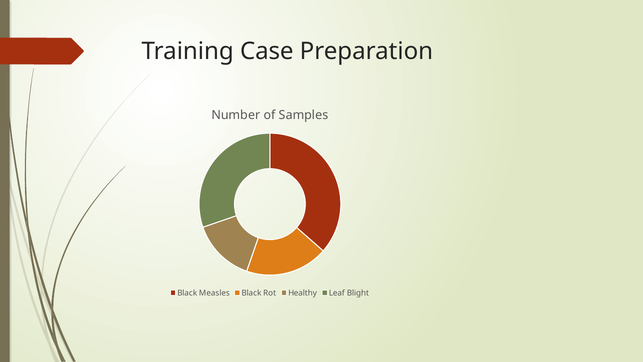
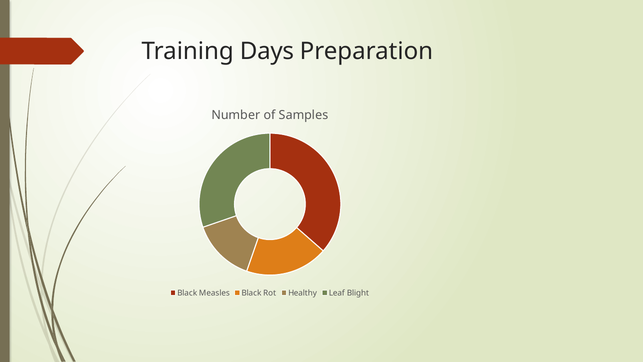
Case: Case -> Days (267, 51)
